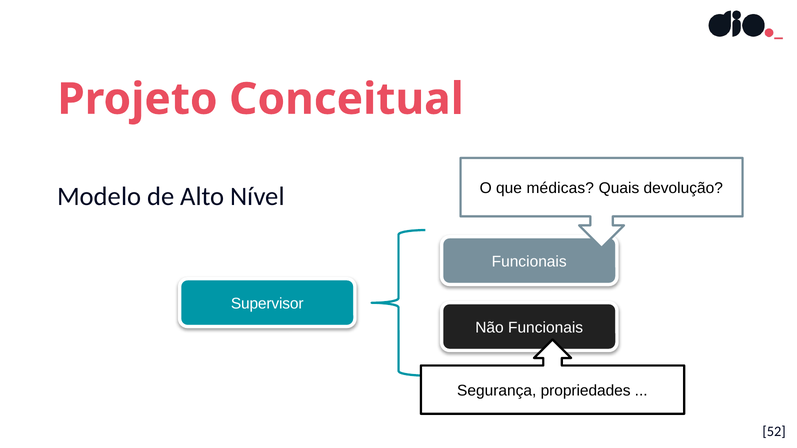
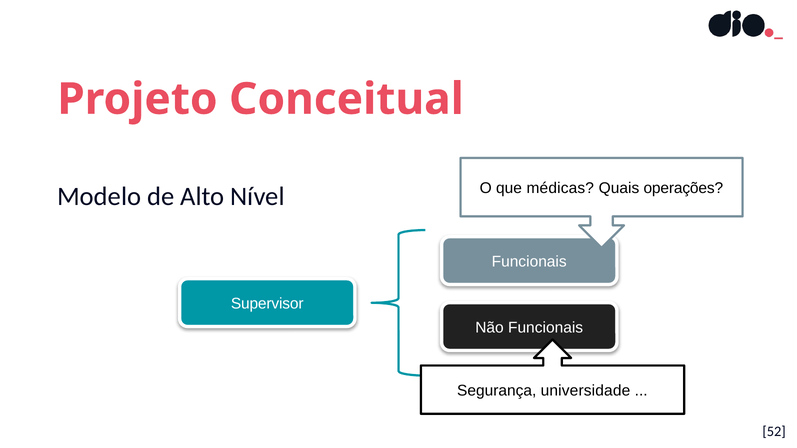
devolução: devolução -> operações (683, 188)
propriedades: propriedades -> universidade (585, 391)
